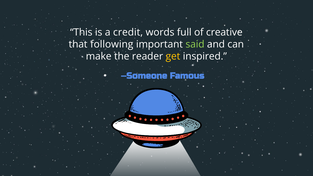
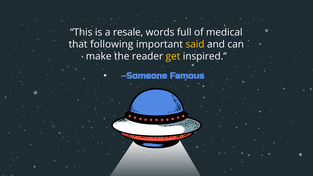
credit: credit -> resale (128, 32)
creative: creative -> medical (224, 32)
said colour: light green -> yellow (195, 44)
